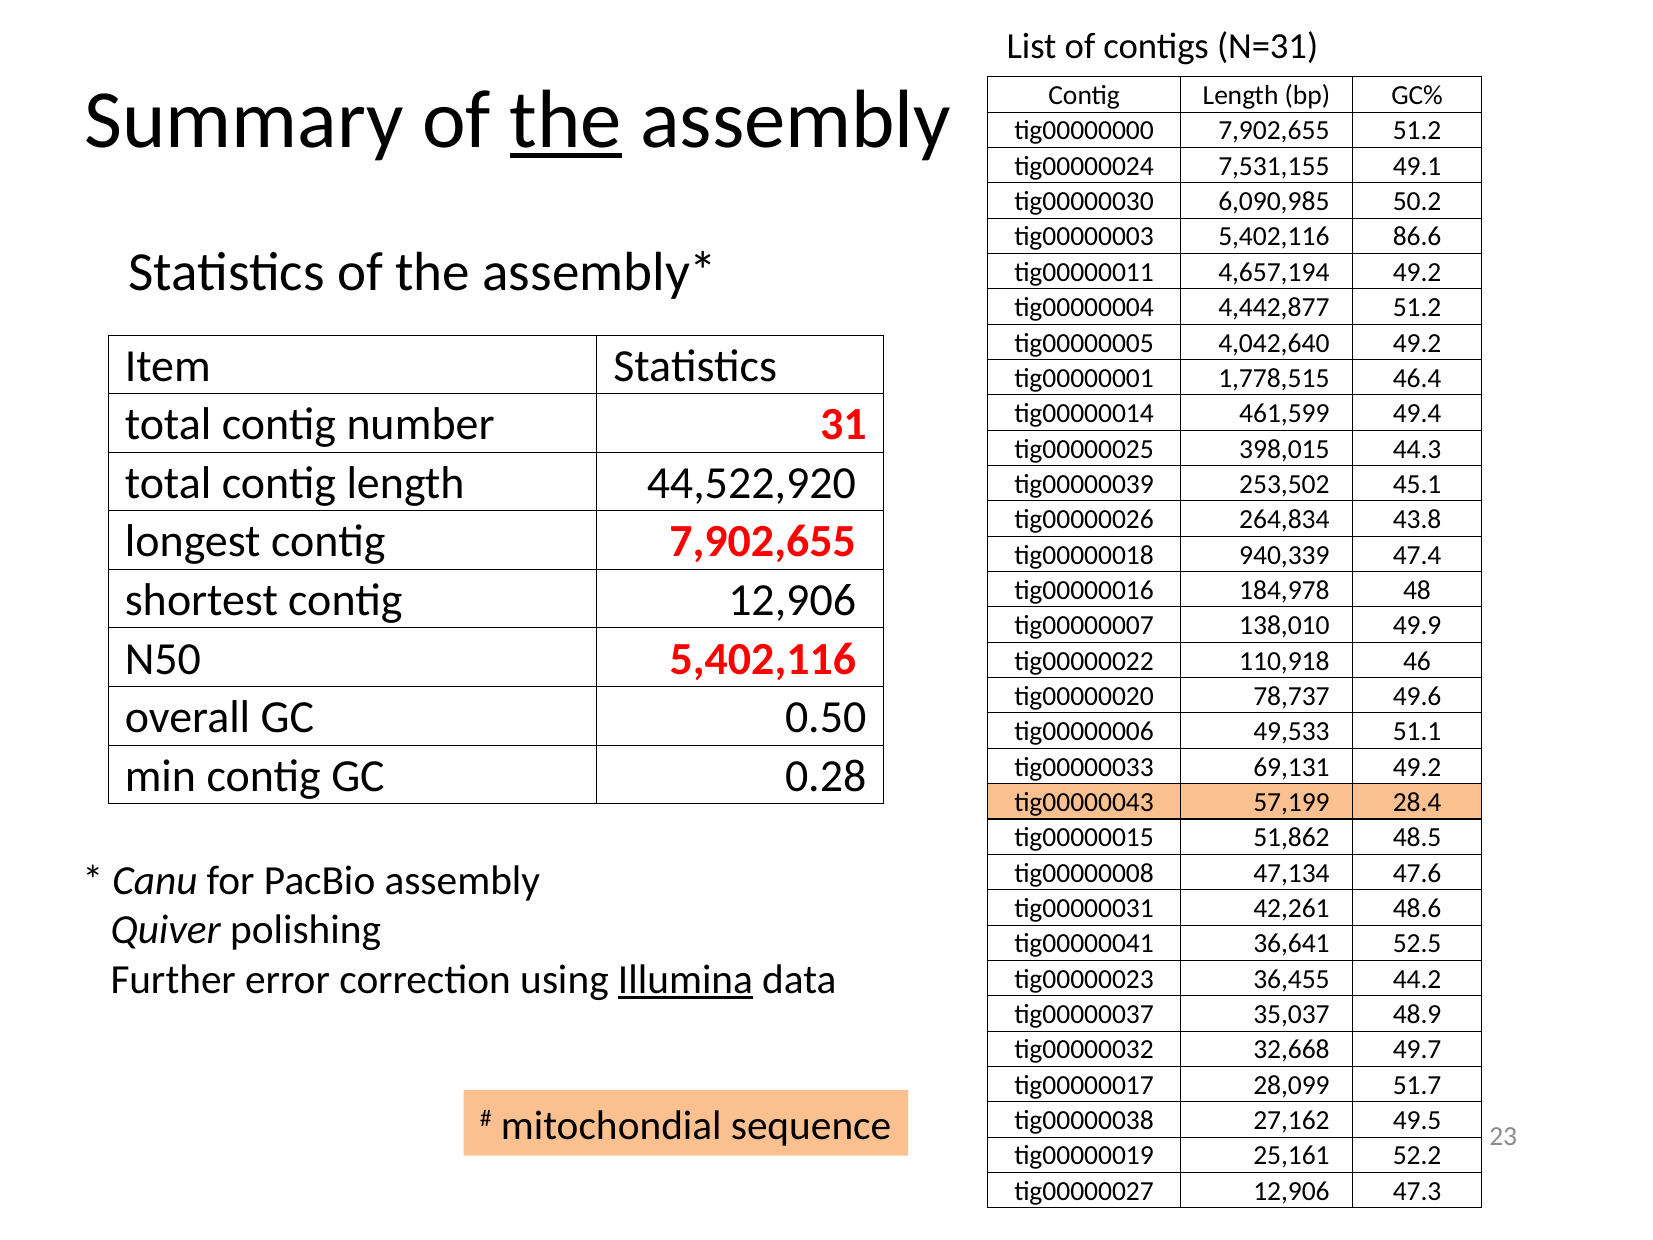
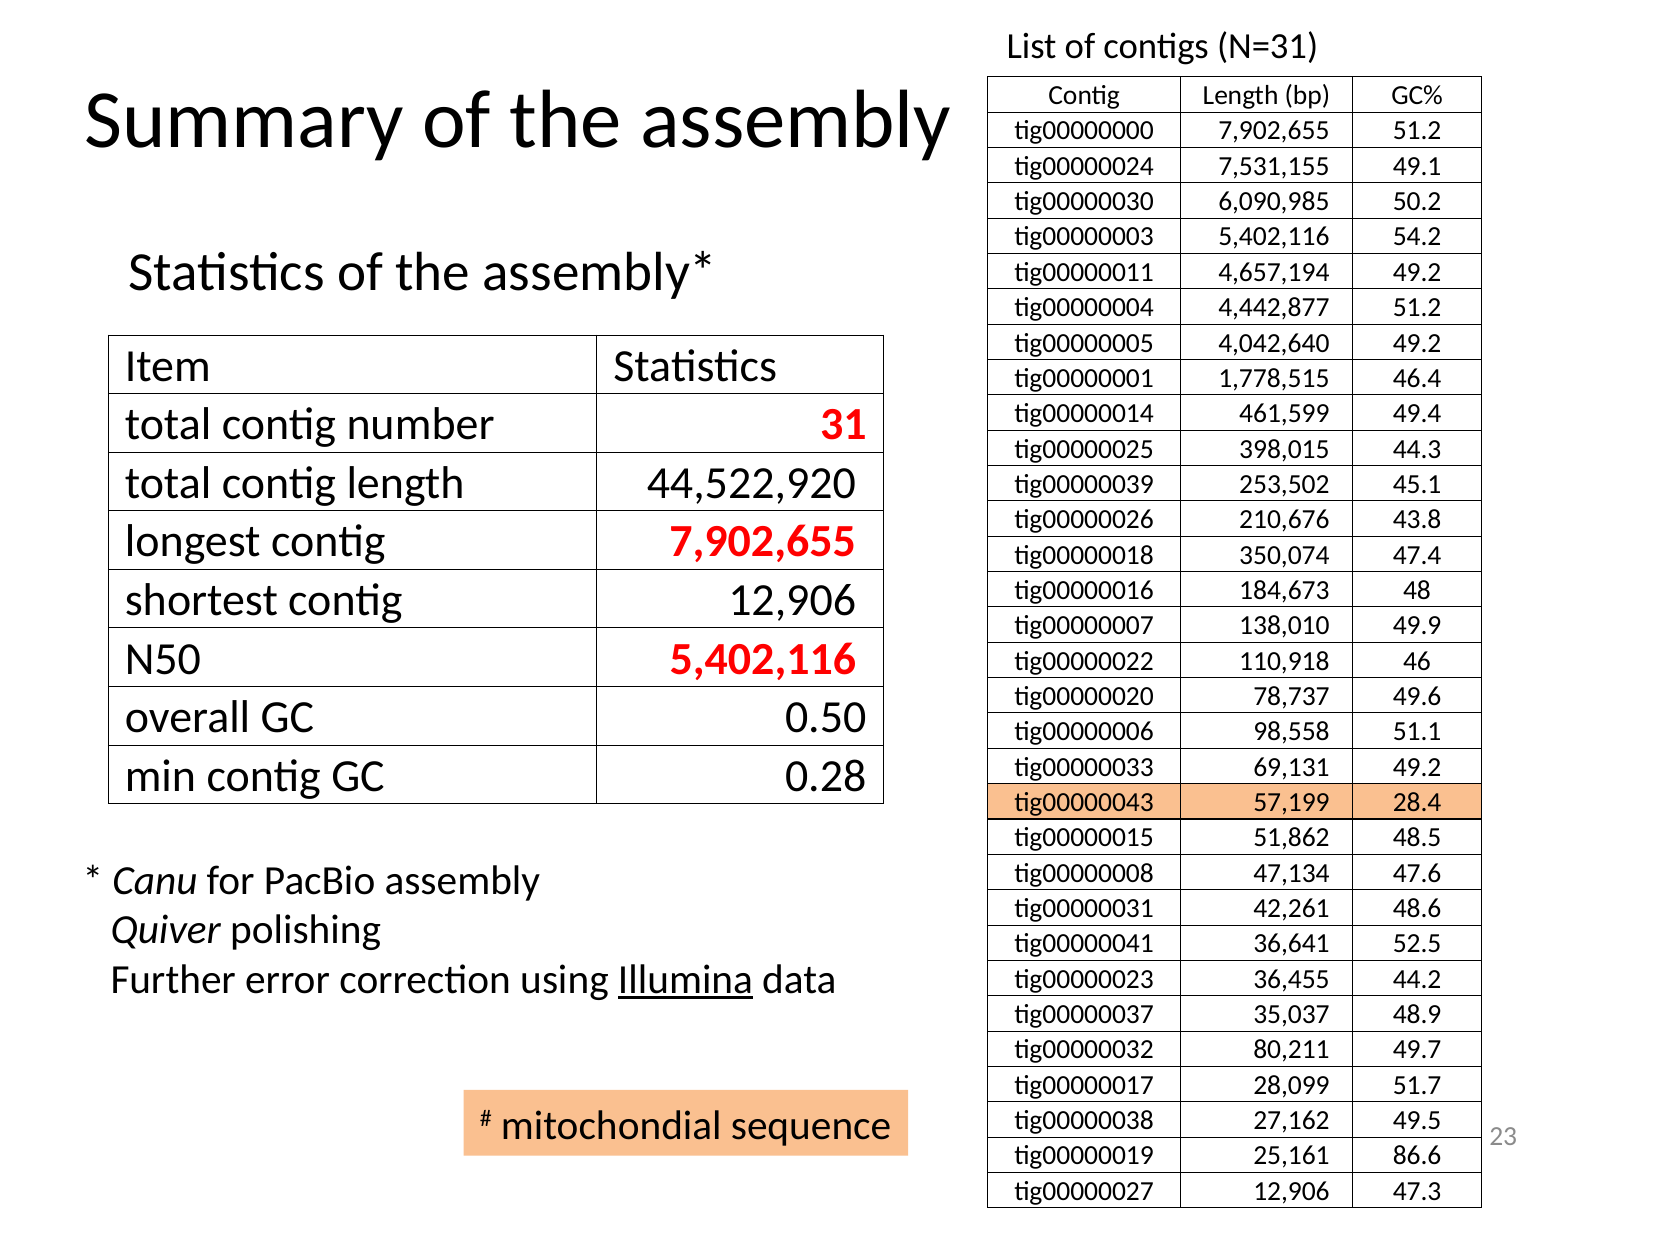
the underline: present -> none (566, 120)
86.6: 86.6 -> 54.2 (1417, 237)
264,834: 264,834 -> 210,676 (1284, 520)
940,339: 940,339 -> 350,074 (1284, 555)
184,978: 184,978 -> 184,673 (1284, 590)
49,533: 49,533 -> 98,558 (1291, 732)
32,668: 32,668 -> 80,211 (1291, 1050)
52.2: 52.2 -> 86.6 (1417, 1156)
